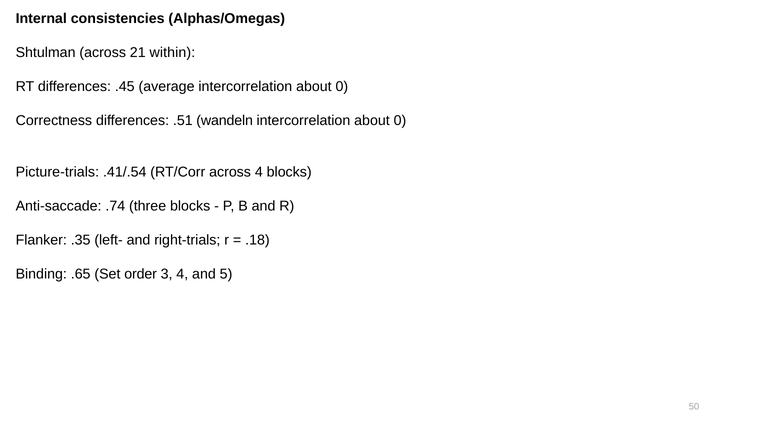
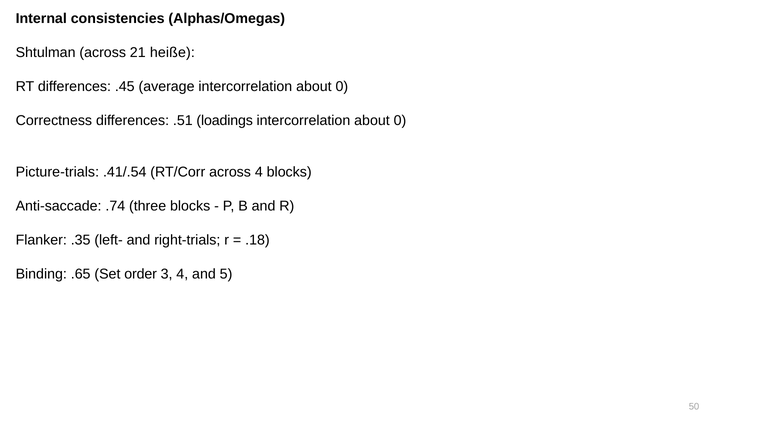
within: within -> heiße (172, 53)
wandeln: wandeln -> loadings (225, 121)
